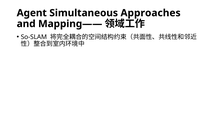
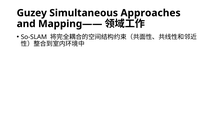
Agent: Agent -> Guzey (32, 13)
